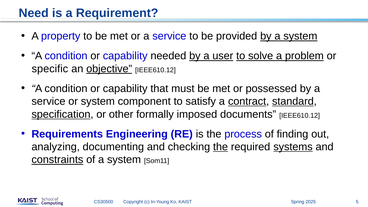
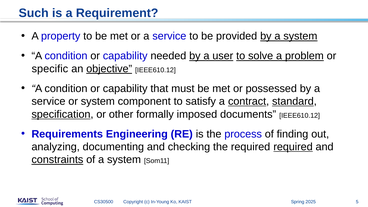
Need: Need -> Such (34, 13)
the underline: present -> none (220, 147)
required systems: systems -> required (293, 147)
